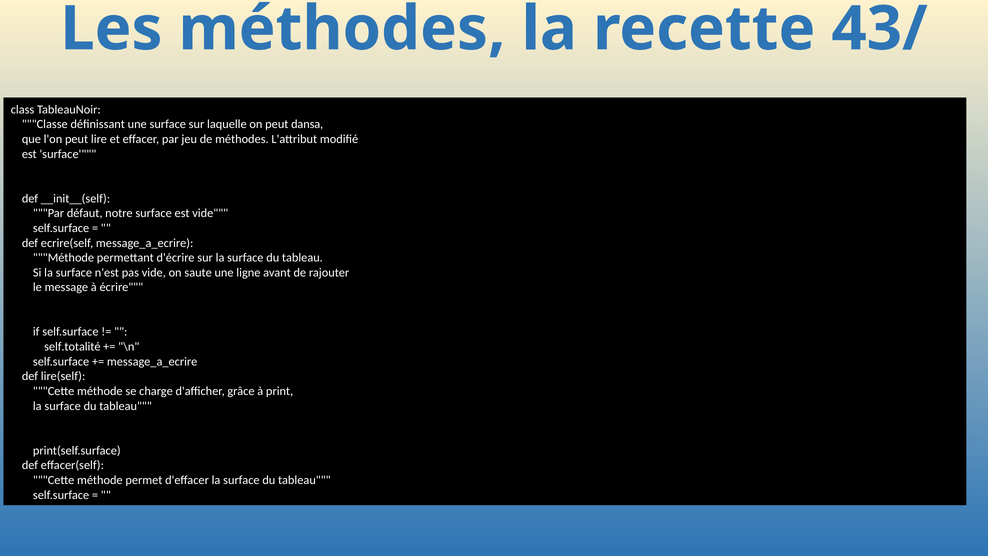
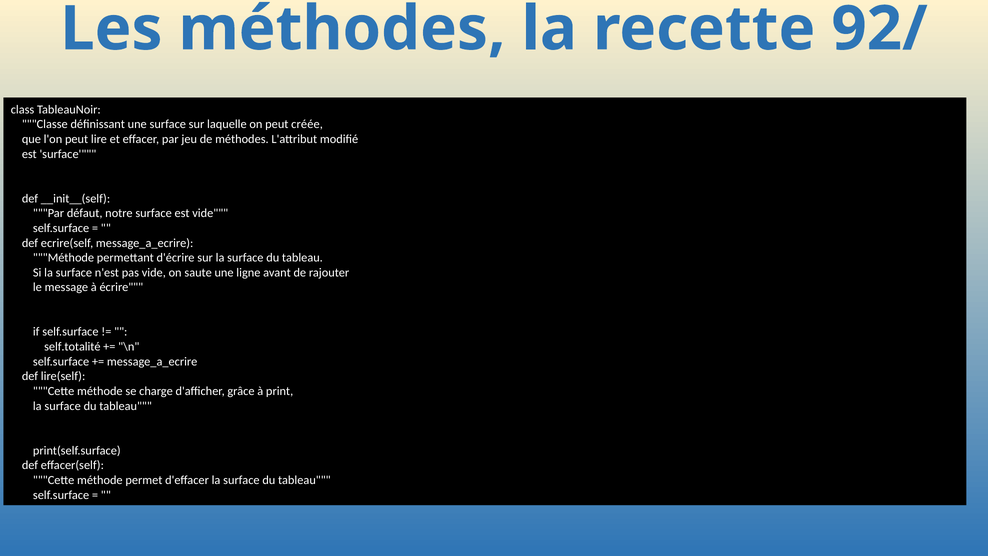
43/: 43/ -> 92/ (880, 29)
dansa: dansa -> créée (307, 124)
